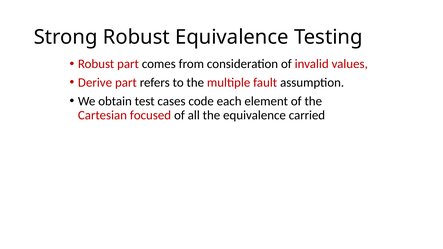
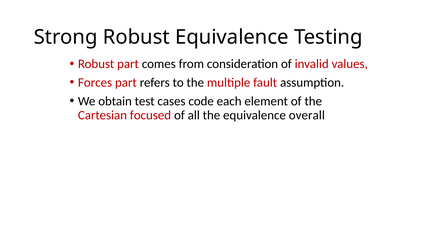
Derive: Derive -> Forces (95, 83)
carried: carried -> overall (307, 115)
